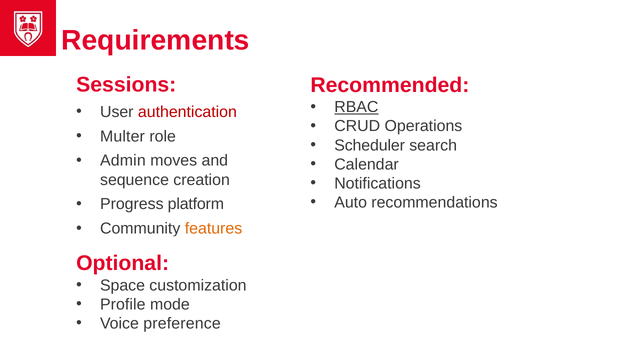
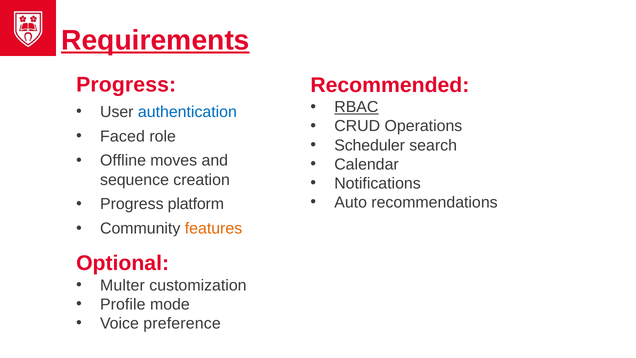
Requirements underline: none -> present (155, 40)
Sessions: Sessions -> Progress (126, 85)
authentication colour: red -> blue (187, 112)
Multer: Multer -> Faced (122, 136)
Admin: Admin -> Offline (123, 161)
Space: Space -> Multer (122, 285)
